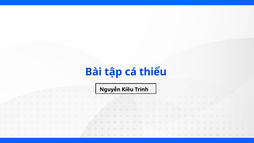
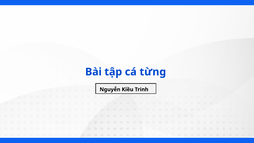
thiểu: thiểu -> từng (153, 72)
